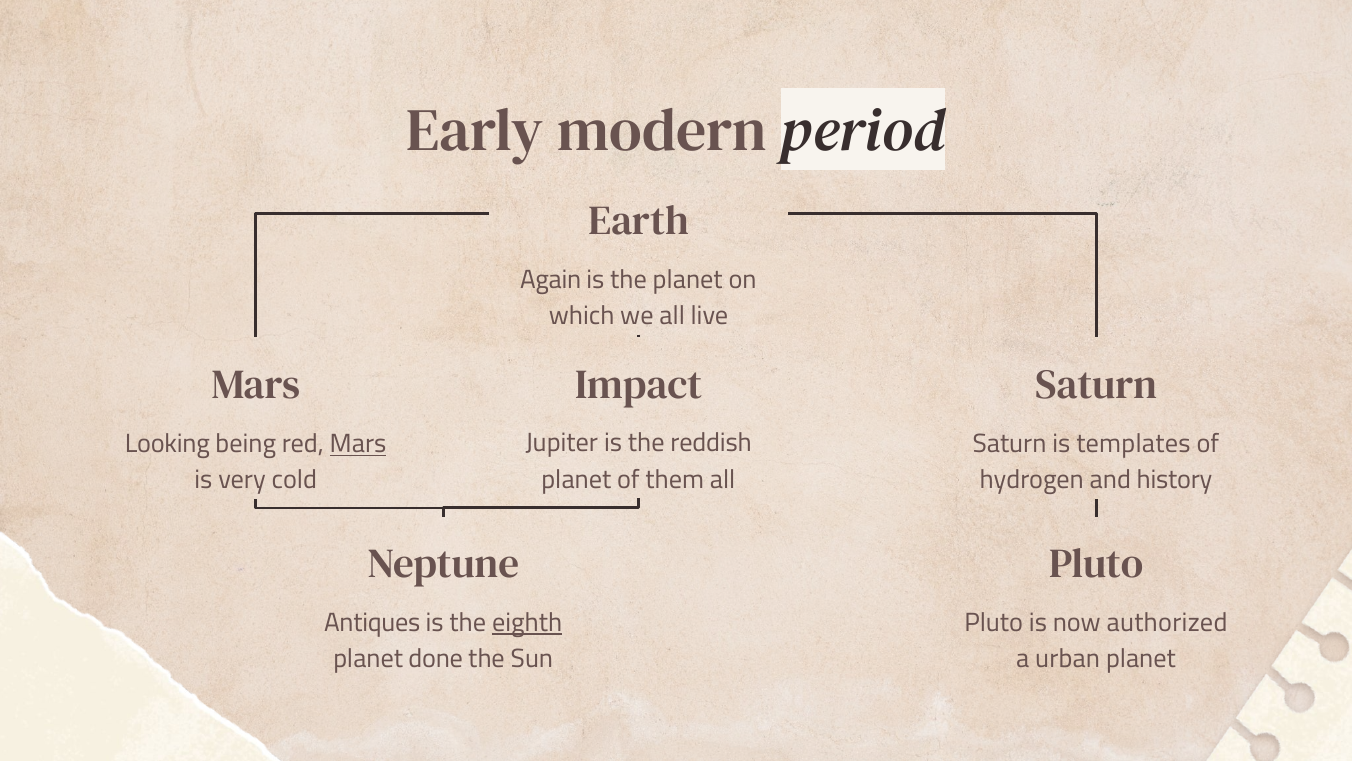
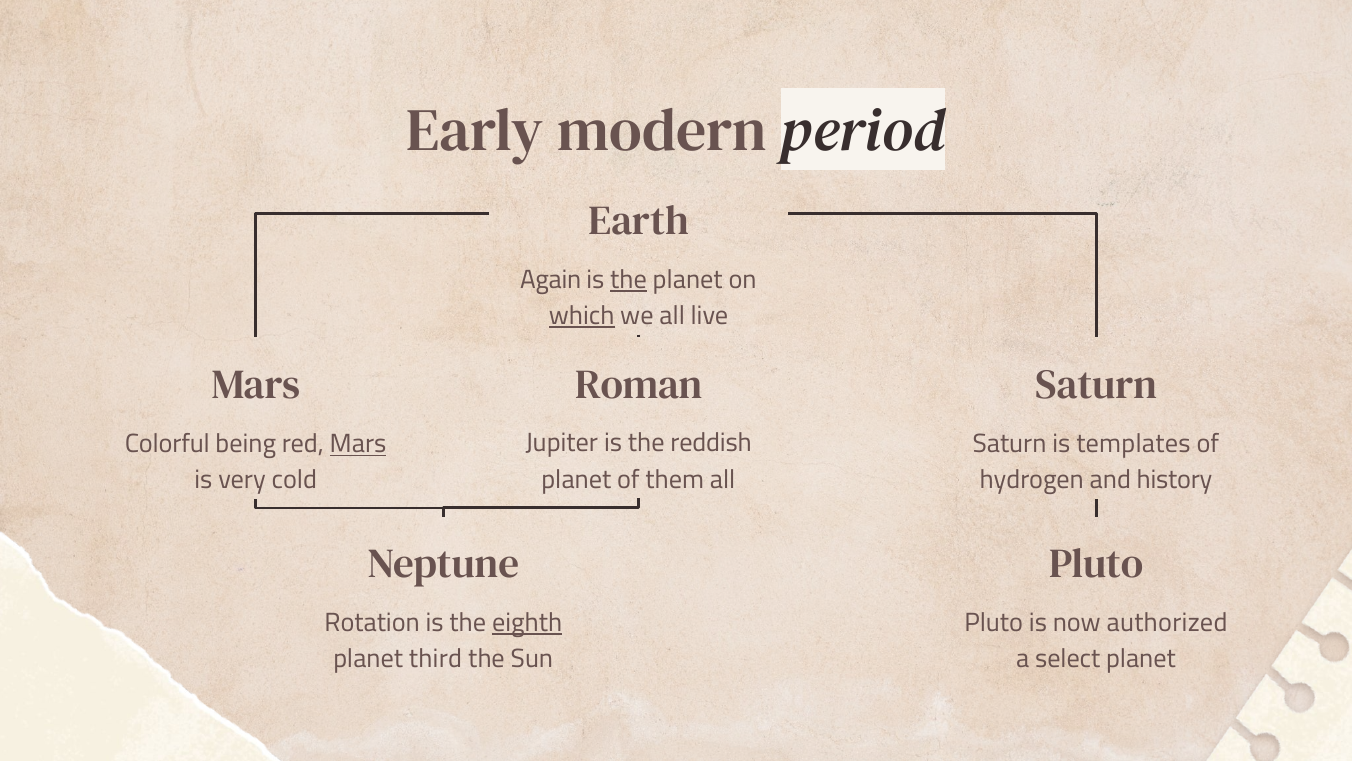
the underline: none -> present (629, 279)
which underline: none -> present (582, 316)
Impact: Impact -> Roman (639, 384)
Looking: Looking -> Colorful (167, 444)
Antiques: Antiques -> Rotation (372, 622)
done: done -> third (435, 659)
urban: urban -> select (1068, 659)
